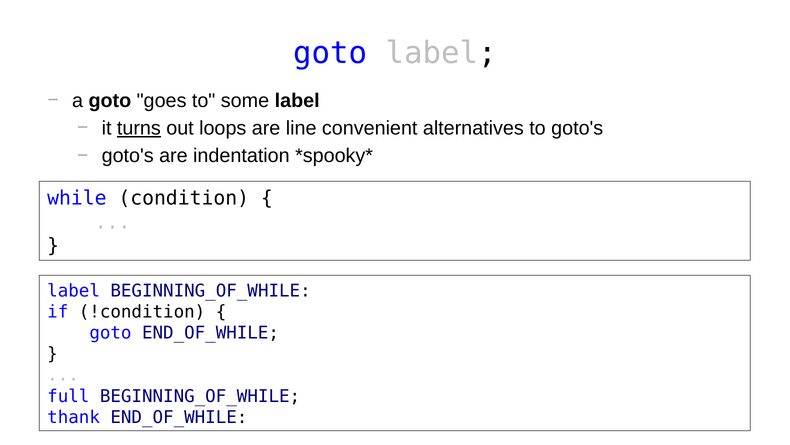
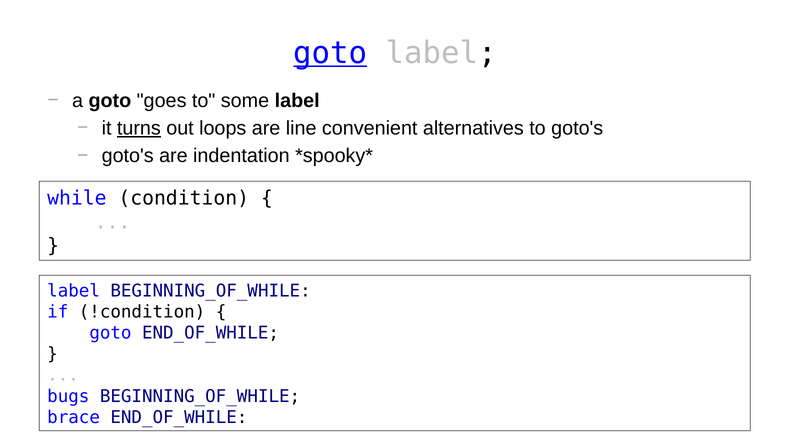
goto underline: none -> present (330, 53)
full: full -> bugs (68, 396)
thank: thank -> brace (74, 417)
